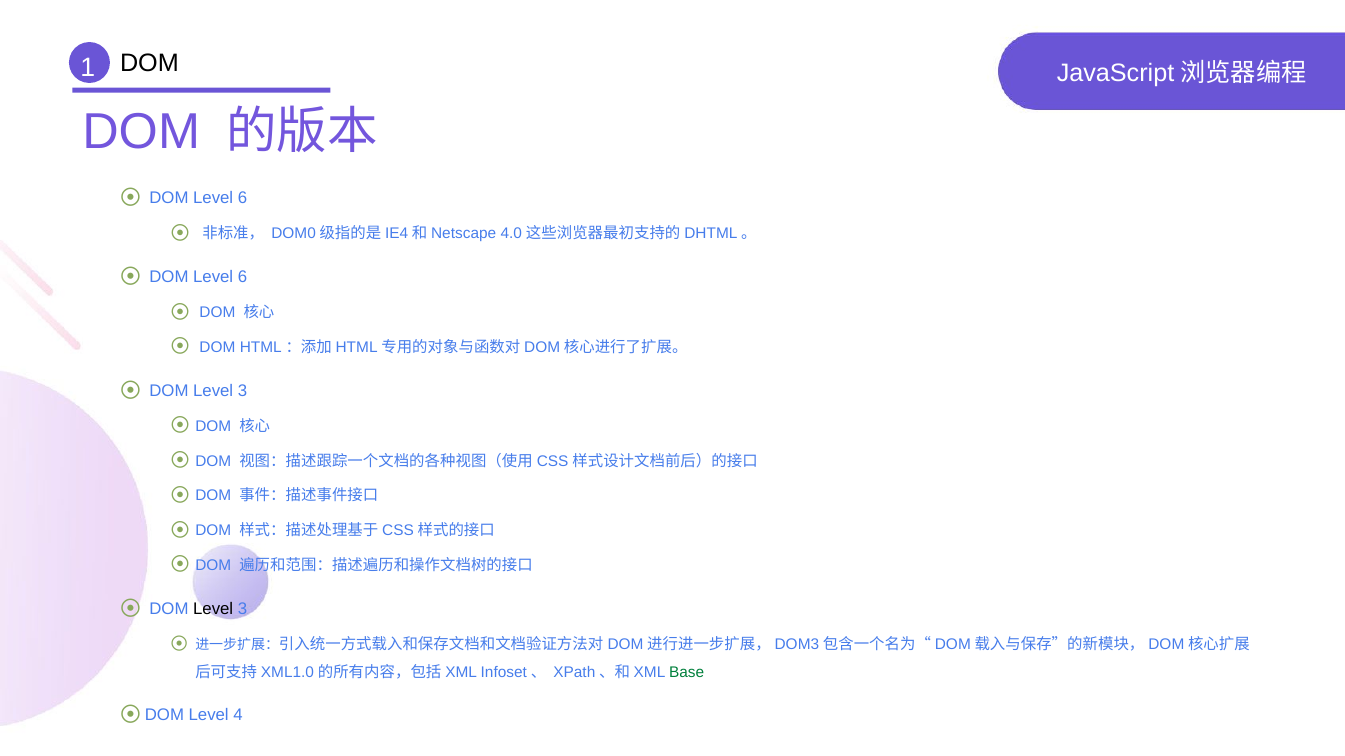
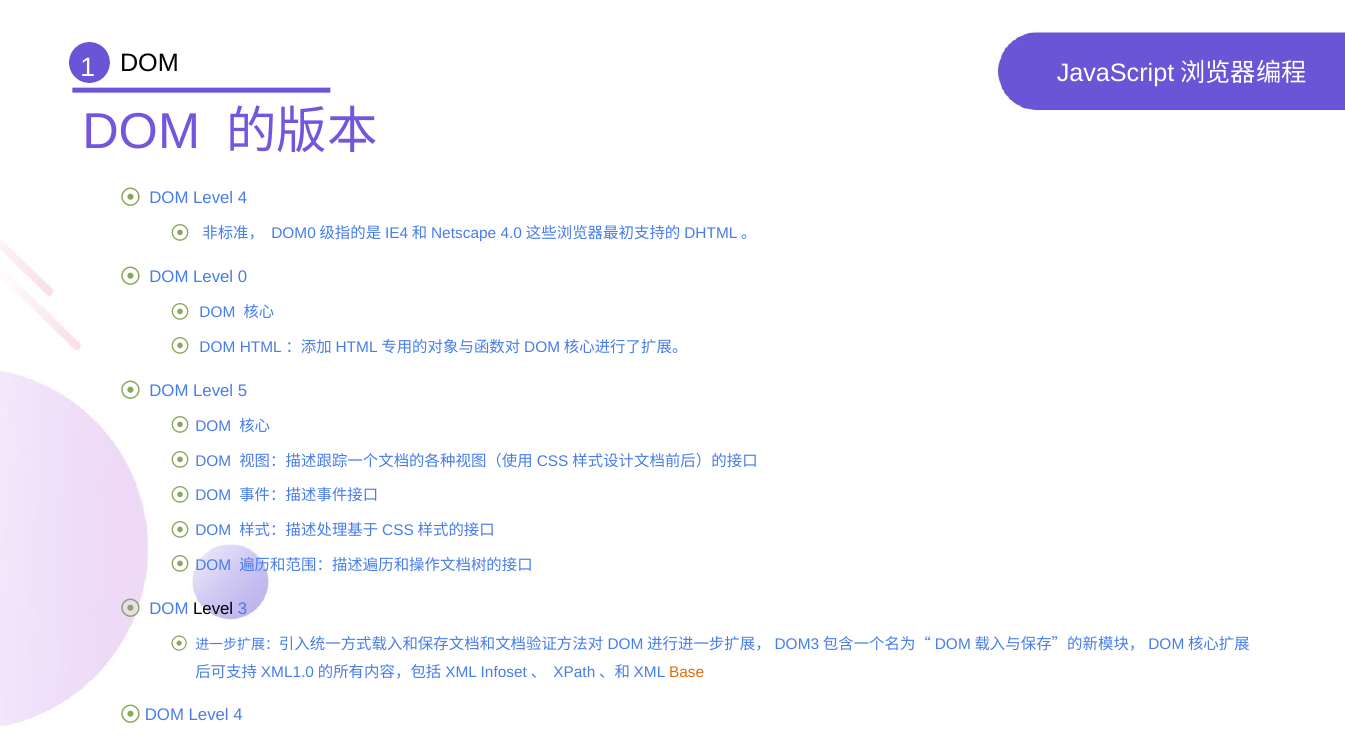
6: 6 -> 4 (242, 198)
6: 6 -> 0 (242, 277)
3: 3 -> 5 (242, 391)
Base colour: green -> orange (687, 672)
